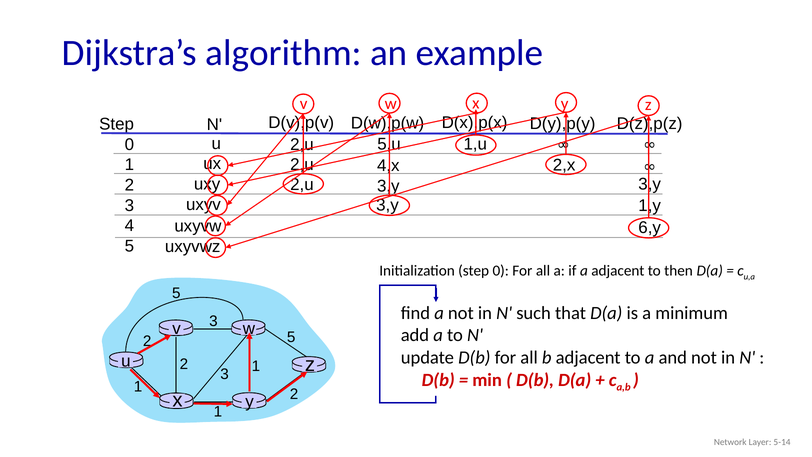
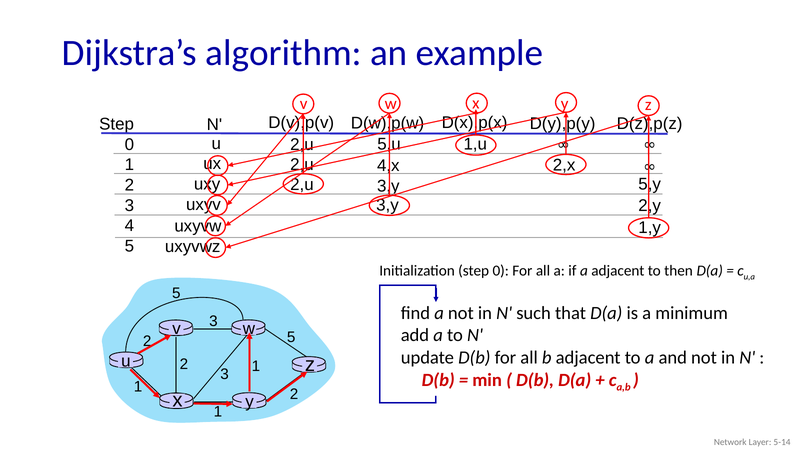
3,y: 3,y -> 5,y (650, 184)
1,y: 1,y -> 2,y (650, 206)
6,y: 6,y -> 1,y (650, 227)
